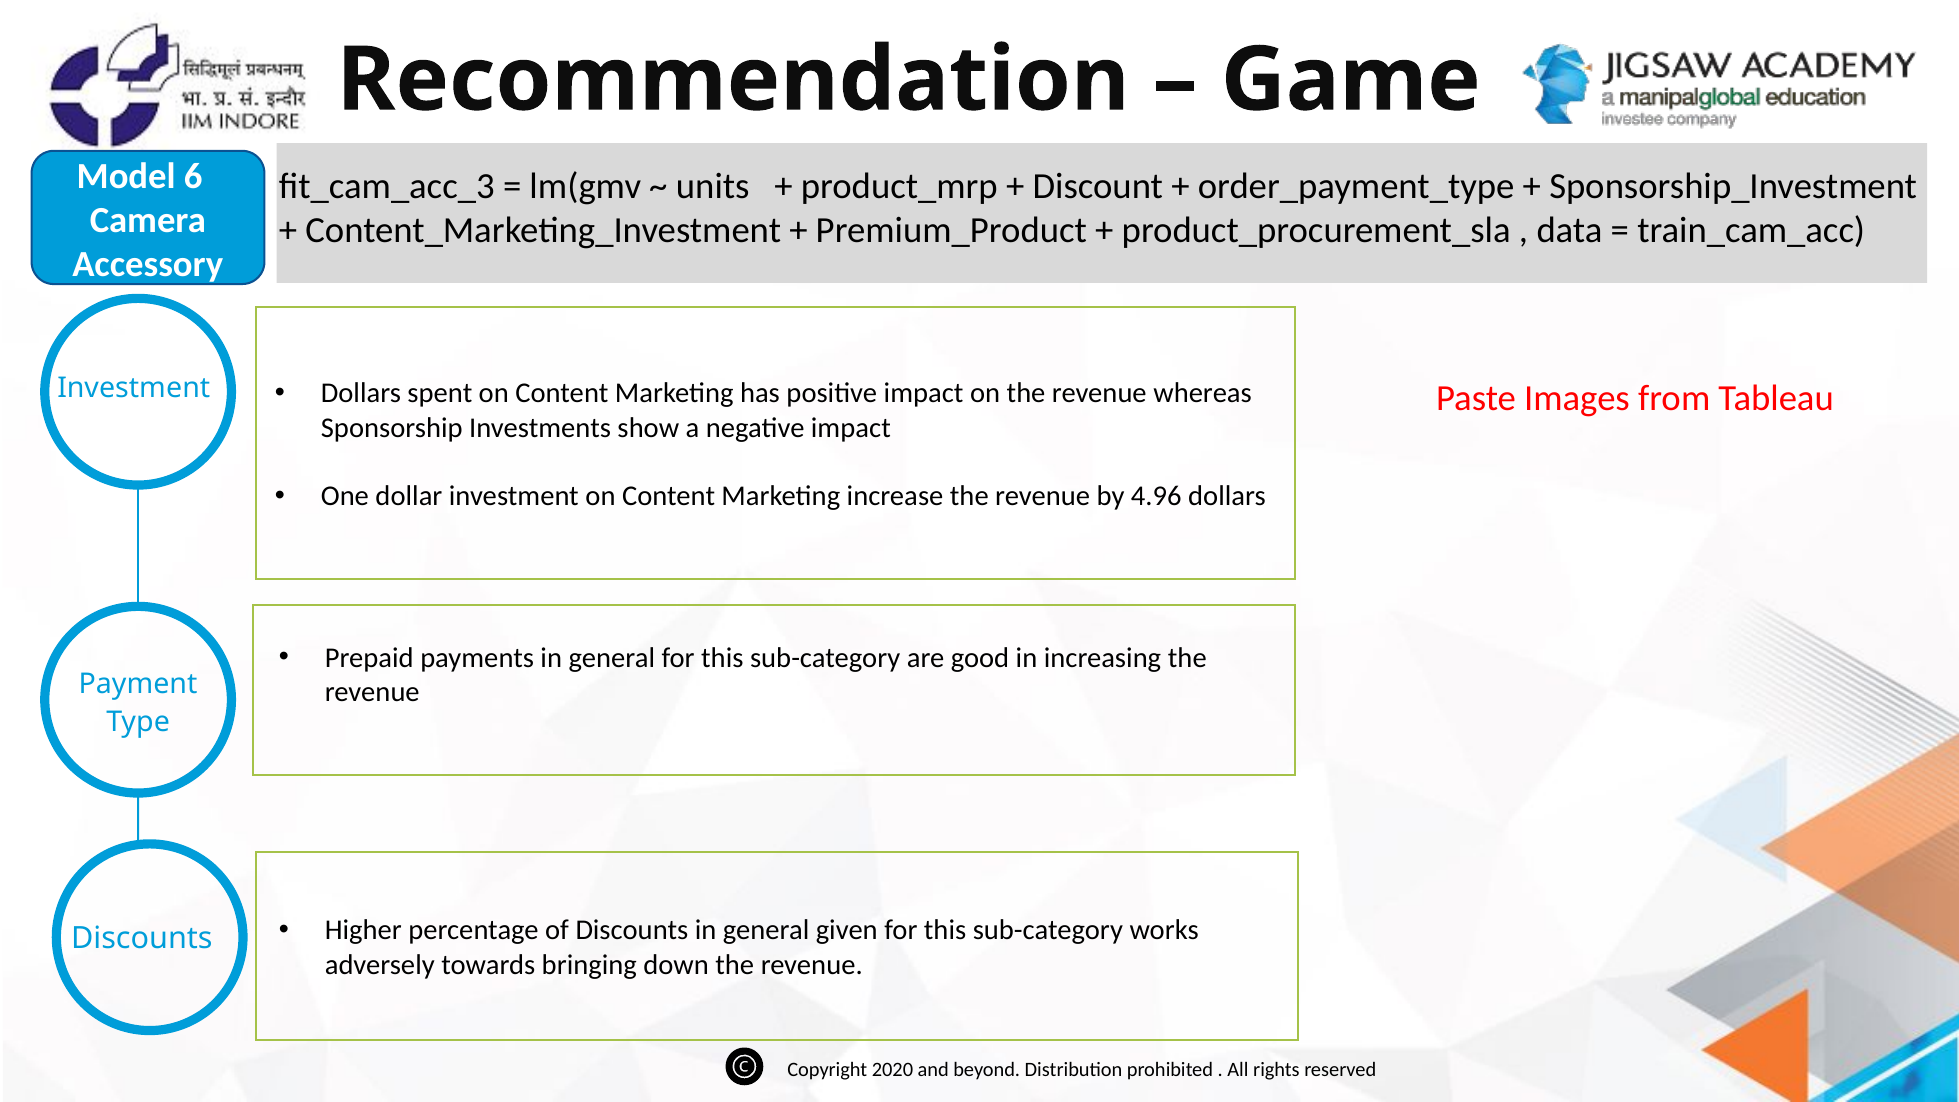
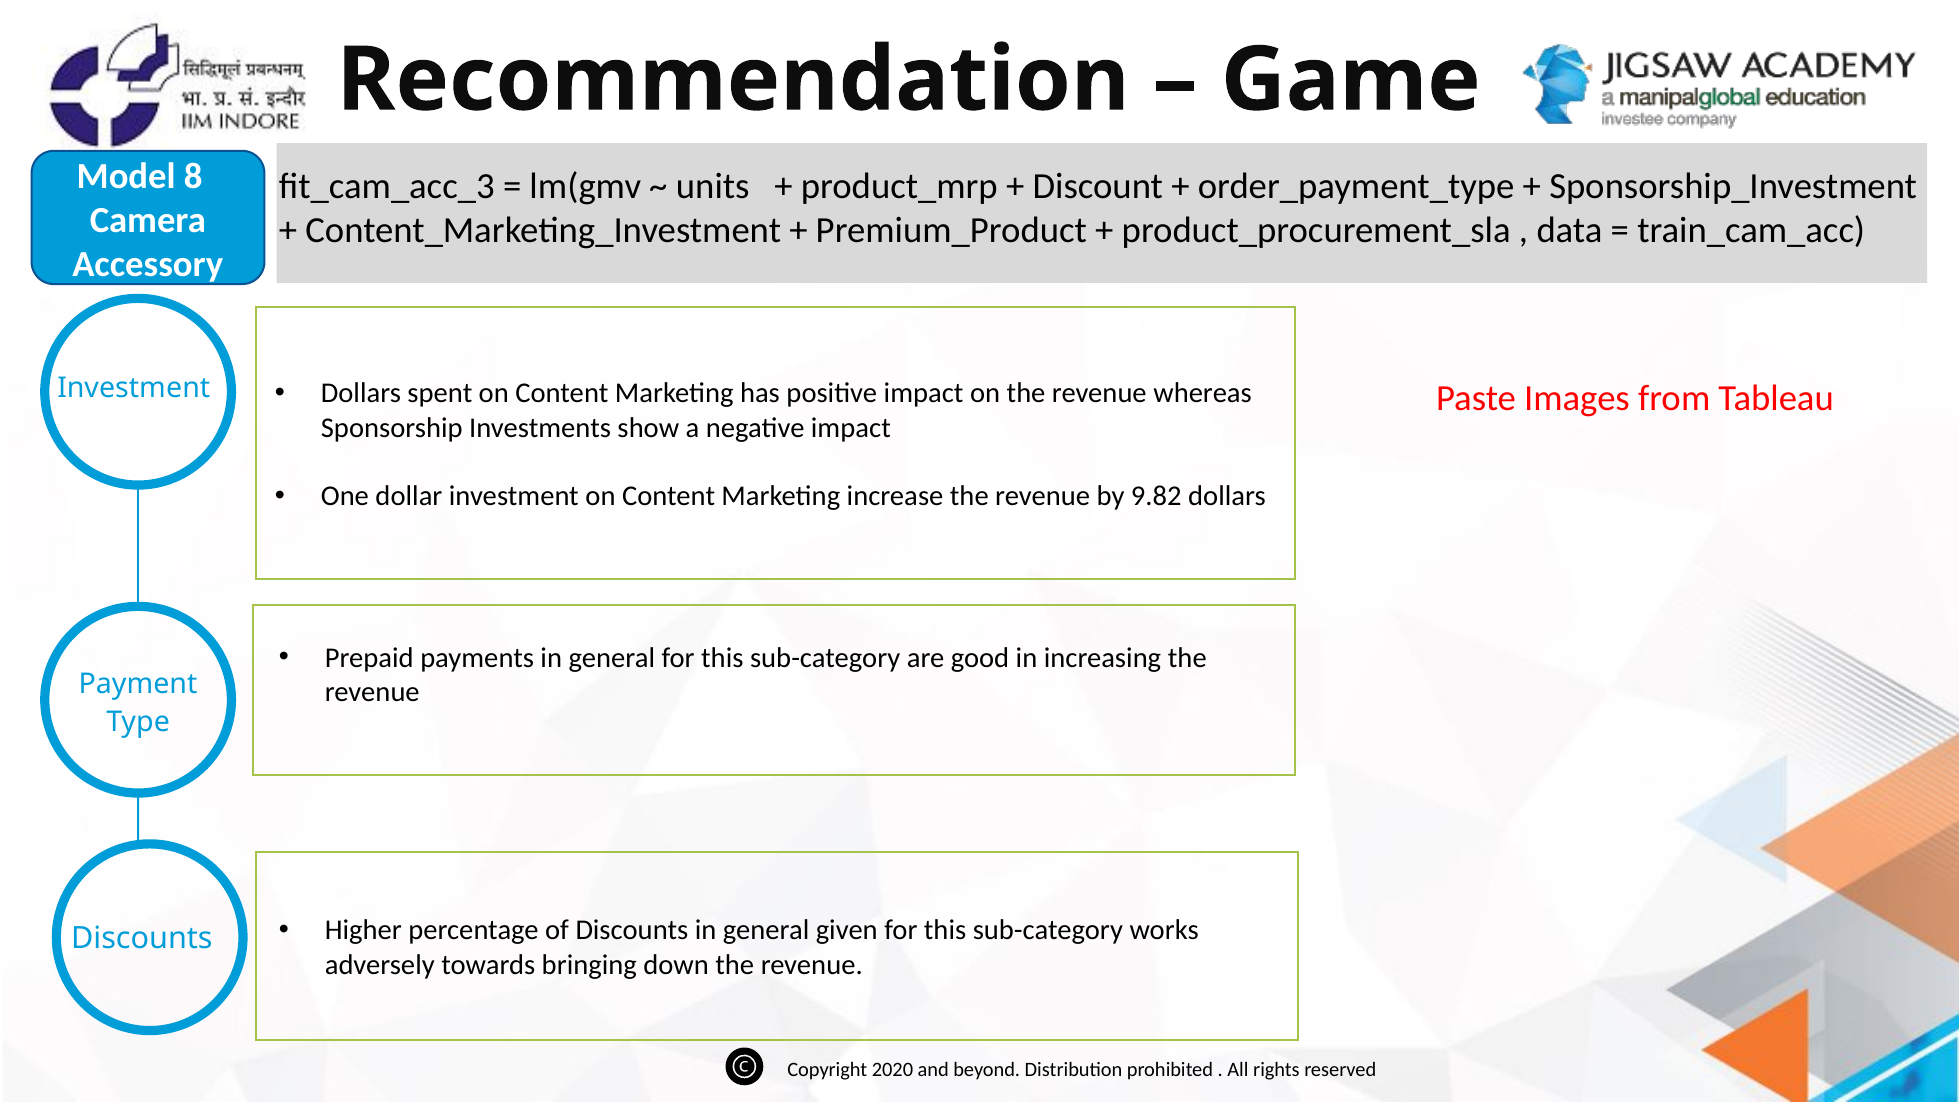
6: 6 -> 8 (193, 176)
4.96: 4.96 -> 9.82 (1156, 496)
